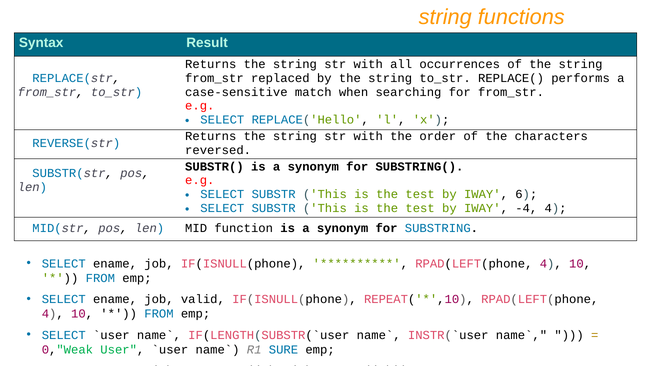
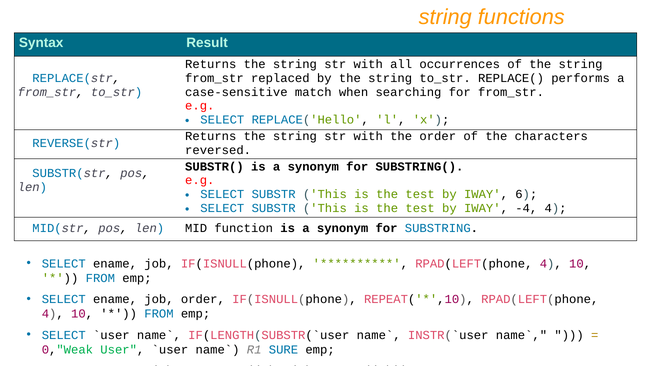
job valid: valid -> order (203, 299)
